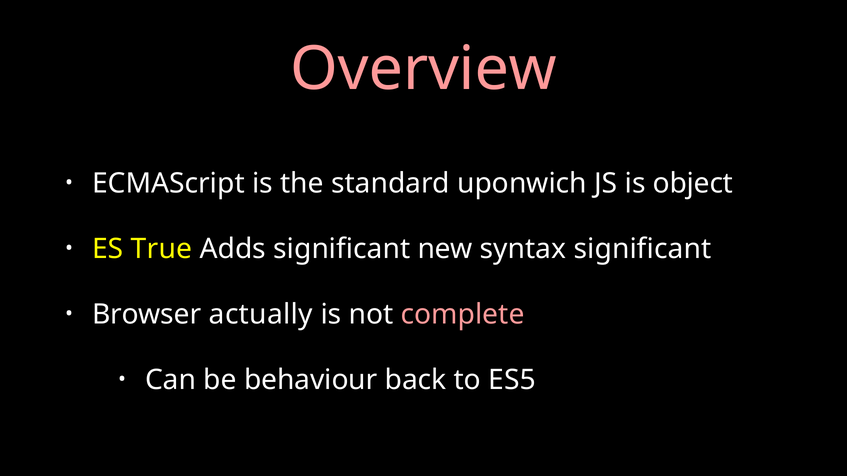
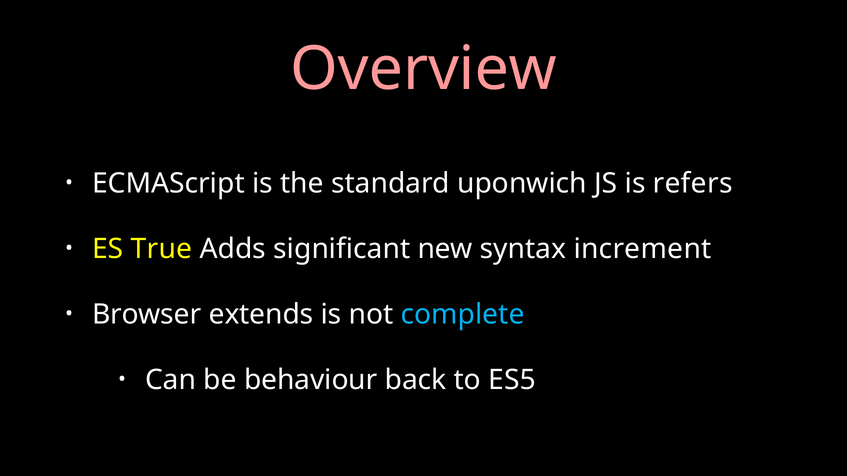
object: object -> refers (693, 184)
syntax significant: significant -> increment (642, 249)
actually: actually -> extends (261, 315)
complete colour: pink -> light blue (463, 315)
